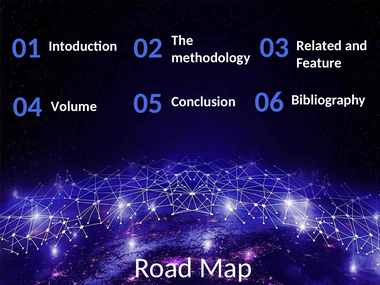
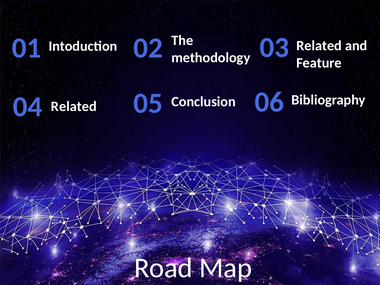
Volume: Volume -> Related (74, 106)
